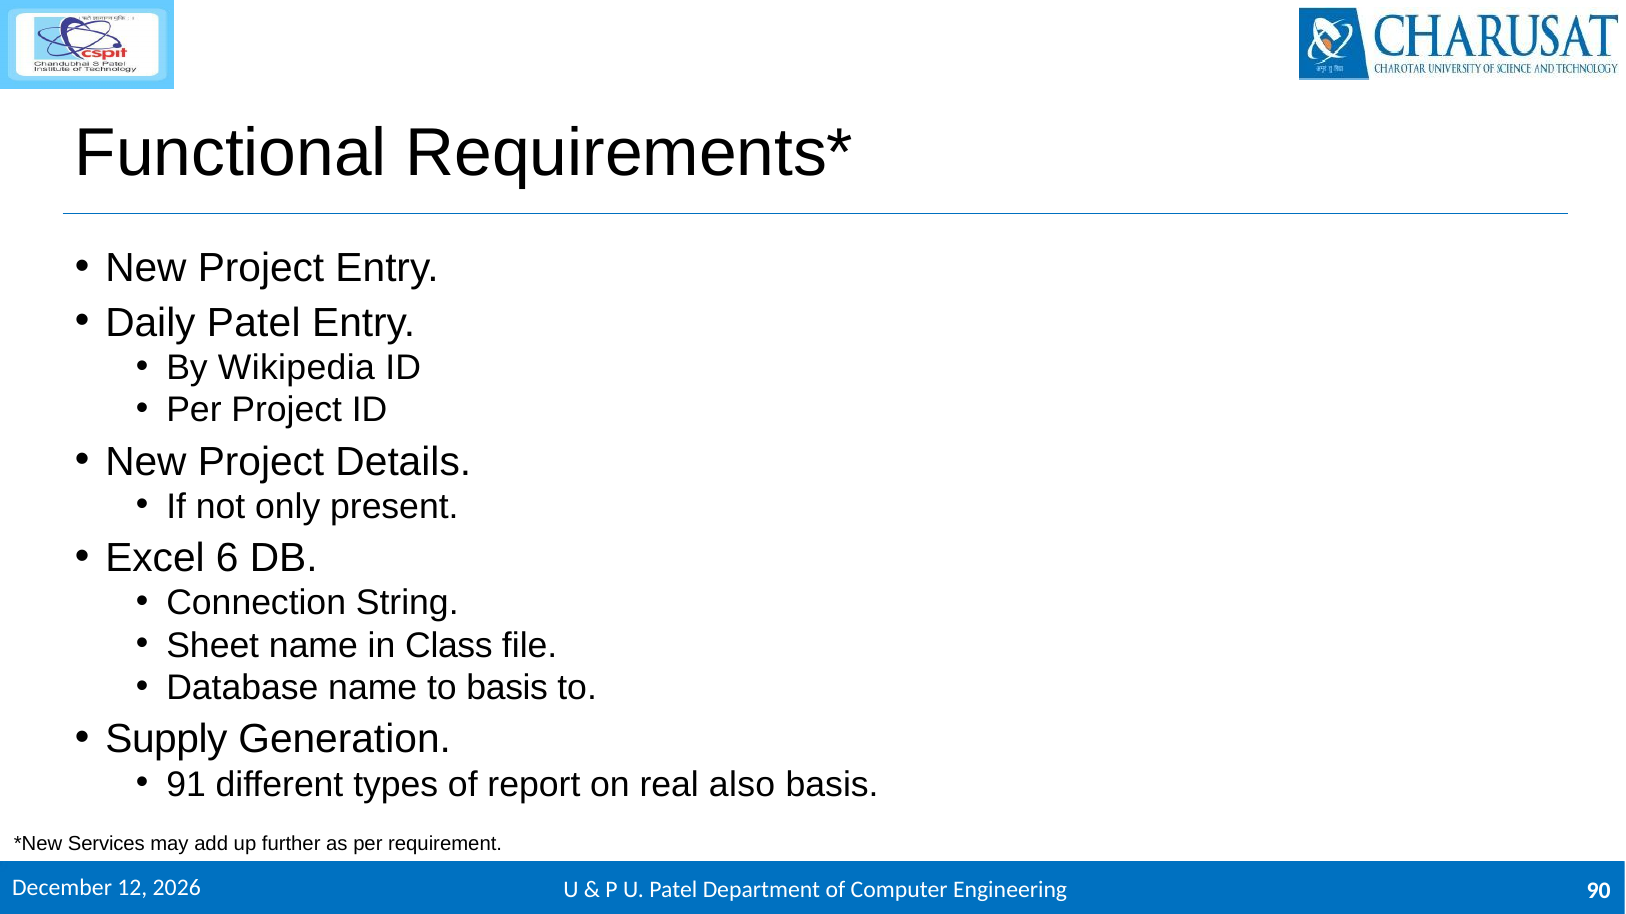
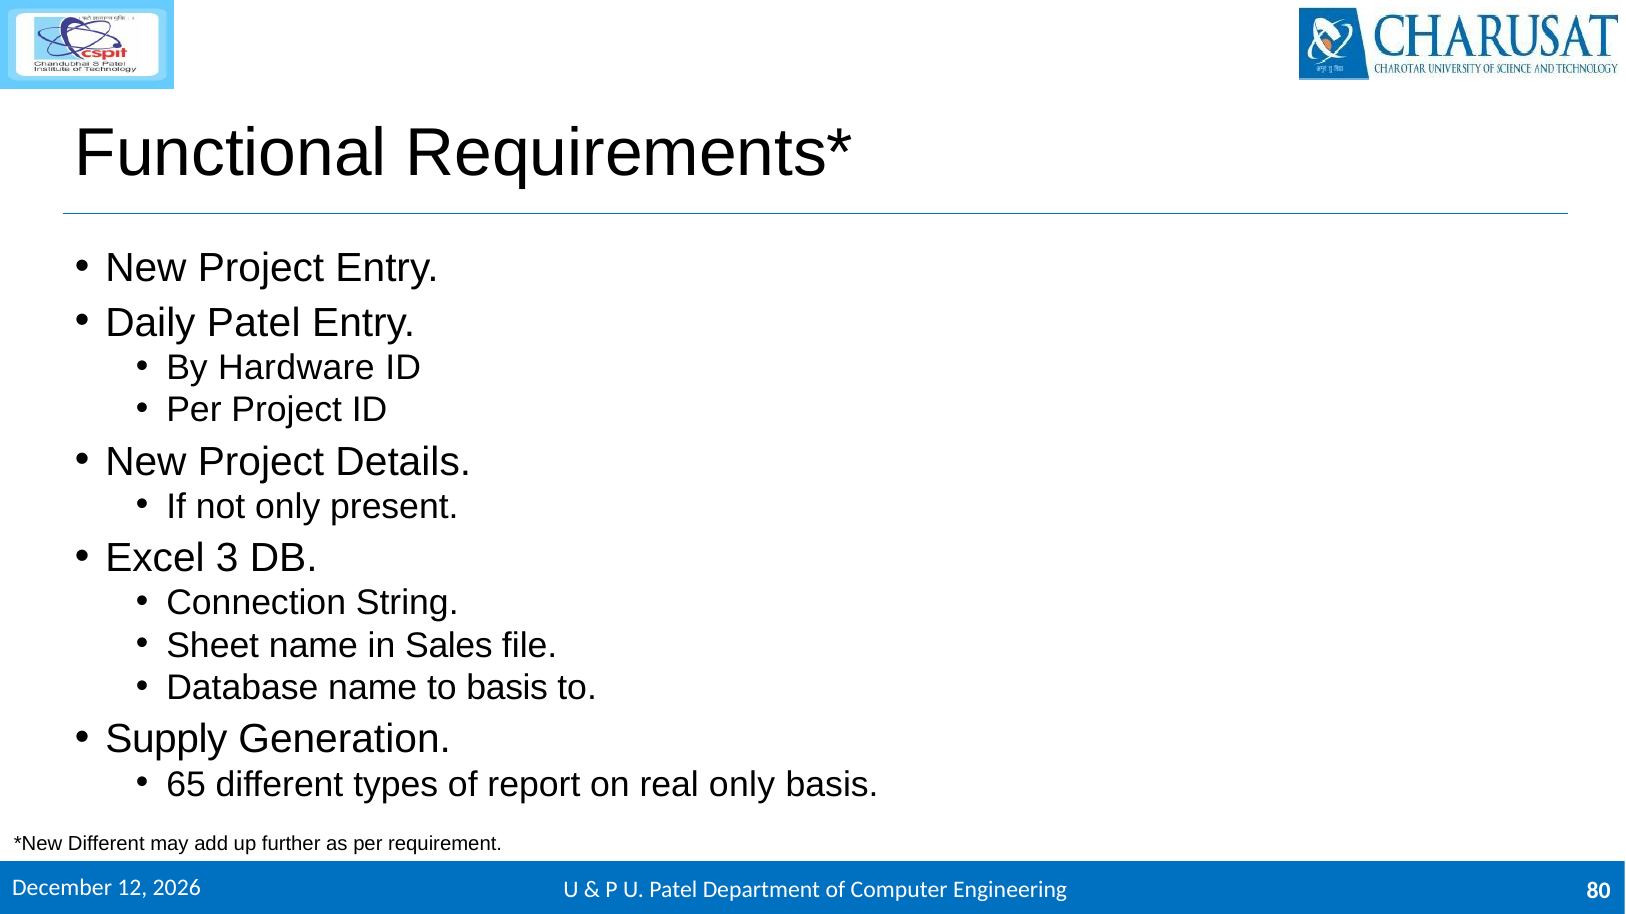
Wikipedia: Wikipedia -> Hardware (296, 368)
6: 6 -> 3 (227, 559)
Class: Class -> Sales (449, 646)
91: 91 -> 65 (186, 785)
real also: also -> only (742, 785)
Services: Services -> Different (106, 844)
90: 90 -> 80 (1599, 892)
